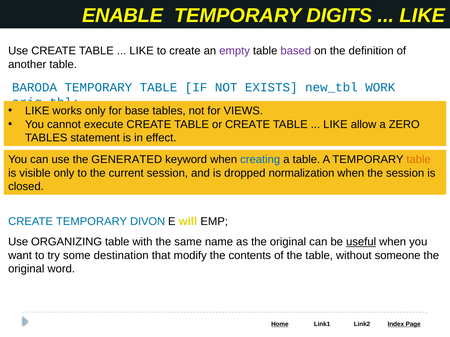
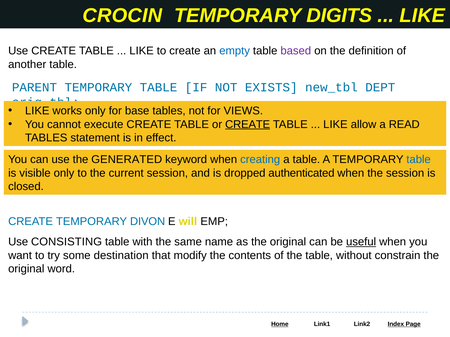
ENABLE: ENABLE -> CROCIN (122, 16)
empty colour: purple -> blue (235, 51)
BARODA: BARODA -> PARENT (34, 88)
WORK: WORK -> DEPT (380, 88)
CREATE underline: none -> present (248, 124)
ZERO: ZERO -> READ (404, 124)
table colour: orange -> blue (419, 160)
normalization: normalization -> authenticated (301, 173)
ORGANIZING: ORGANIZING -> CONSISTING (67, 242)
someone: someone -> constrain (398, 256)
